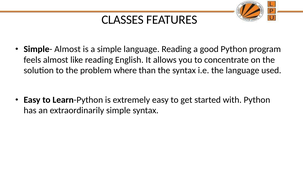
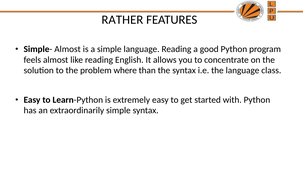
CLASSES: CLASSES -> RATHER (122, 20)
used: used -> class (271, 71)
